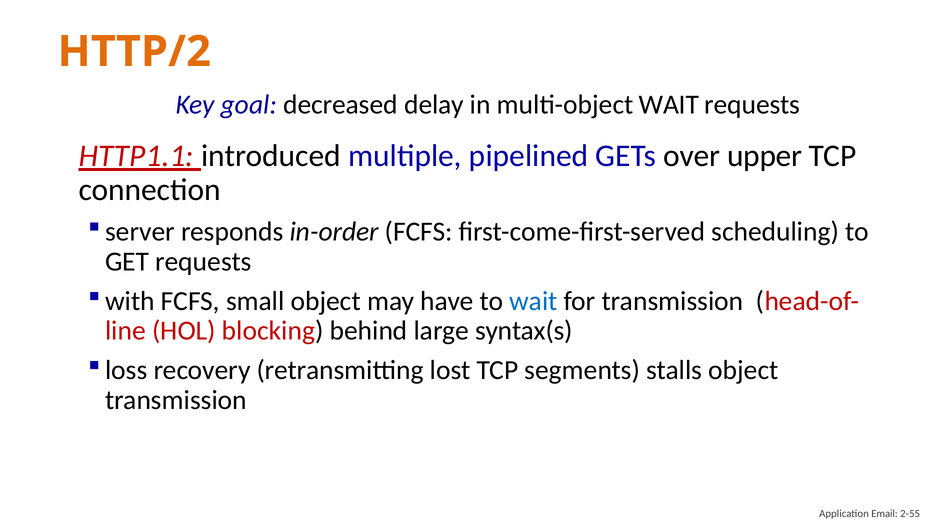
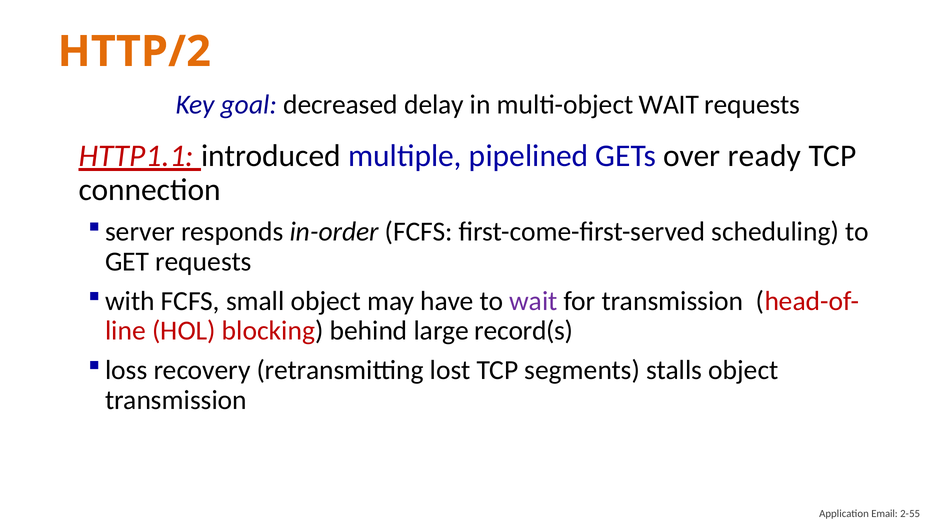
upper: upper -> ready (764, 156)
wait colour: blue -> purple (533, 301)
syntax(s: syntax(s -> record(s (524, 331)
